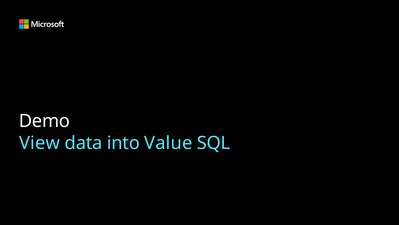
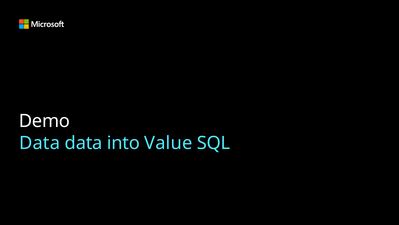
View: View -> Data (40, 143)
